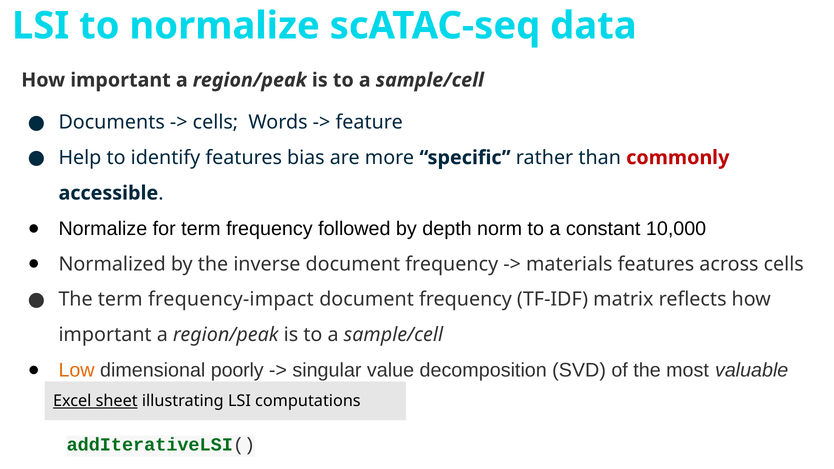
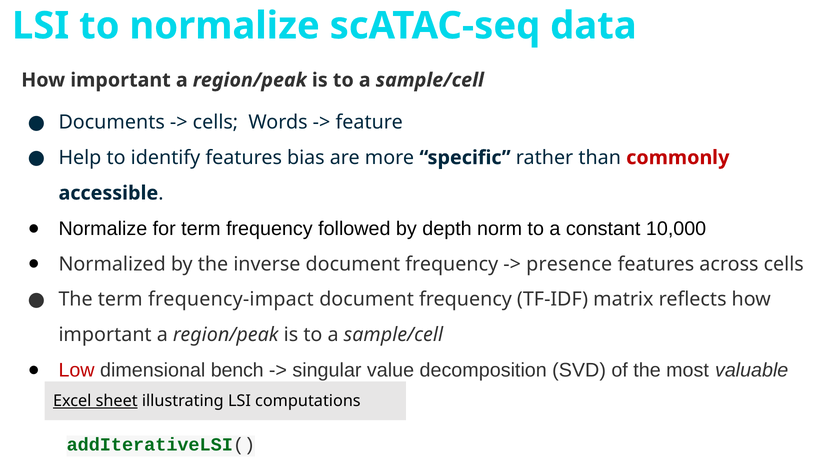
materials: materials -> presence (569, 264)
Low colour: orange -> red (77, 370)
poorly: poorly -> bench (237, 370)
